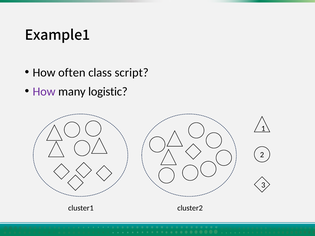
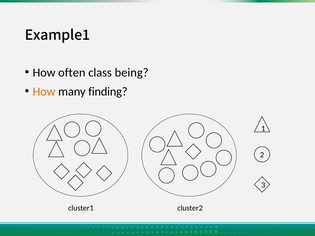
script: script -> being (132, 73)
How colour: purple -> orange (44, 92)
logistic: logistic -> finding (108, 92)
